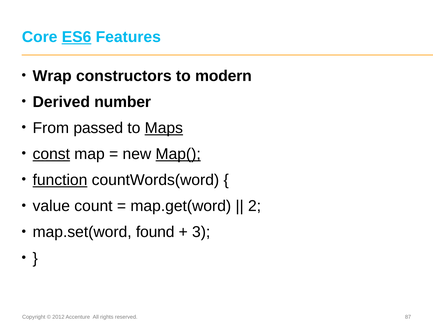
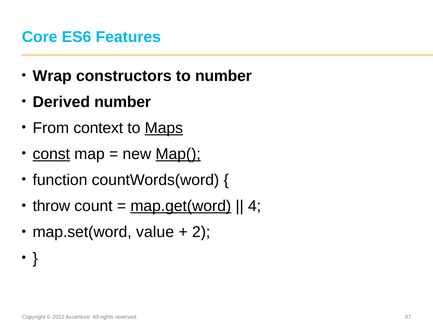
ES6 underline: present -> none (77, 37)
to modern: modern -> number (223, 76)
passed: passed -> context (98, 128)
function underline: present -> none (60, 180)
value: value -> throw (51, 206)
map.get(word underline: none -> present (181, 206)
2: 2 -> 4 (255, 206)
found: found -> value (155, 232)
3: 3 -> 2 (201, 232)
